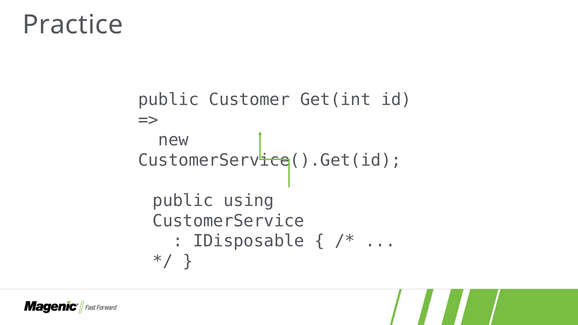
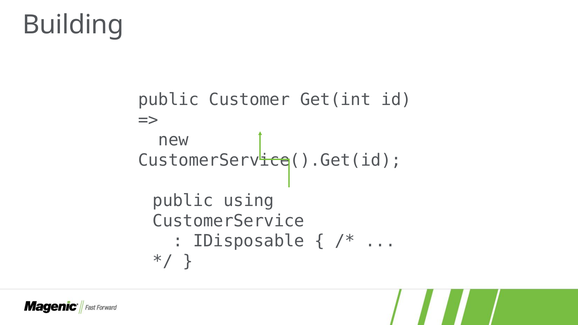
Practice: Practice -> Building (73, 25)
